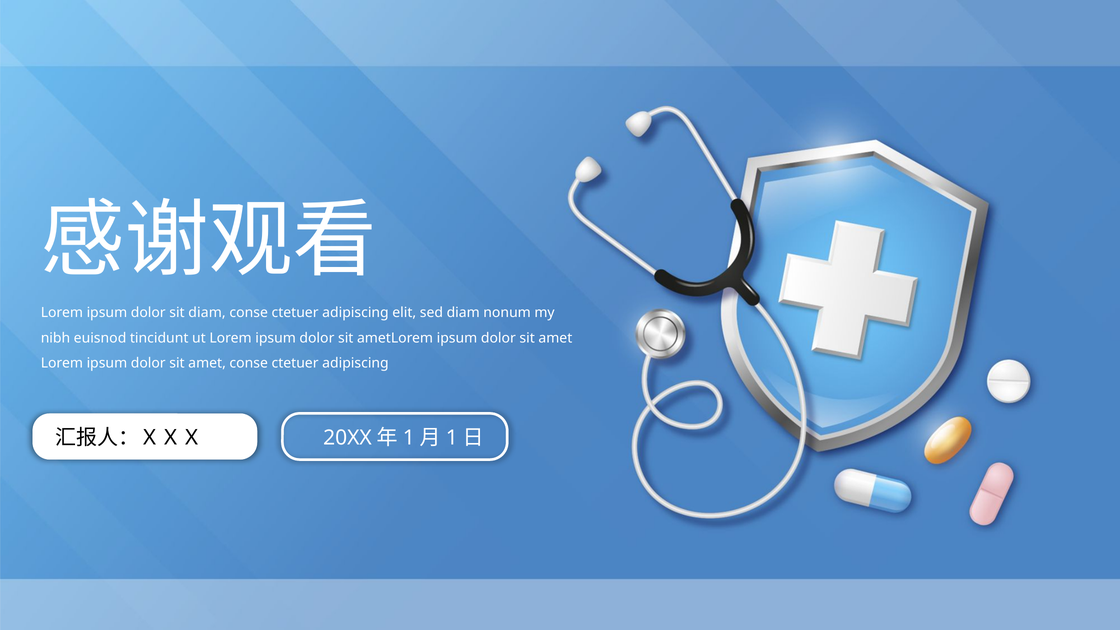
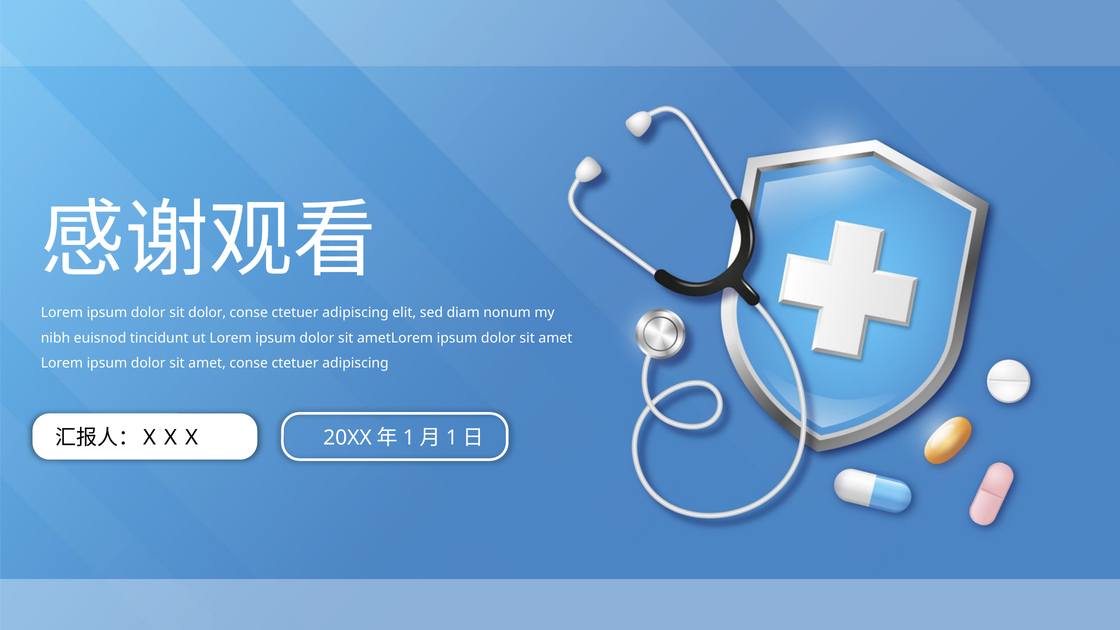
sit diam: diam -> dolor (207, 313)
